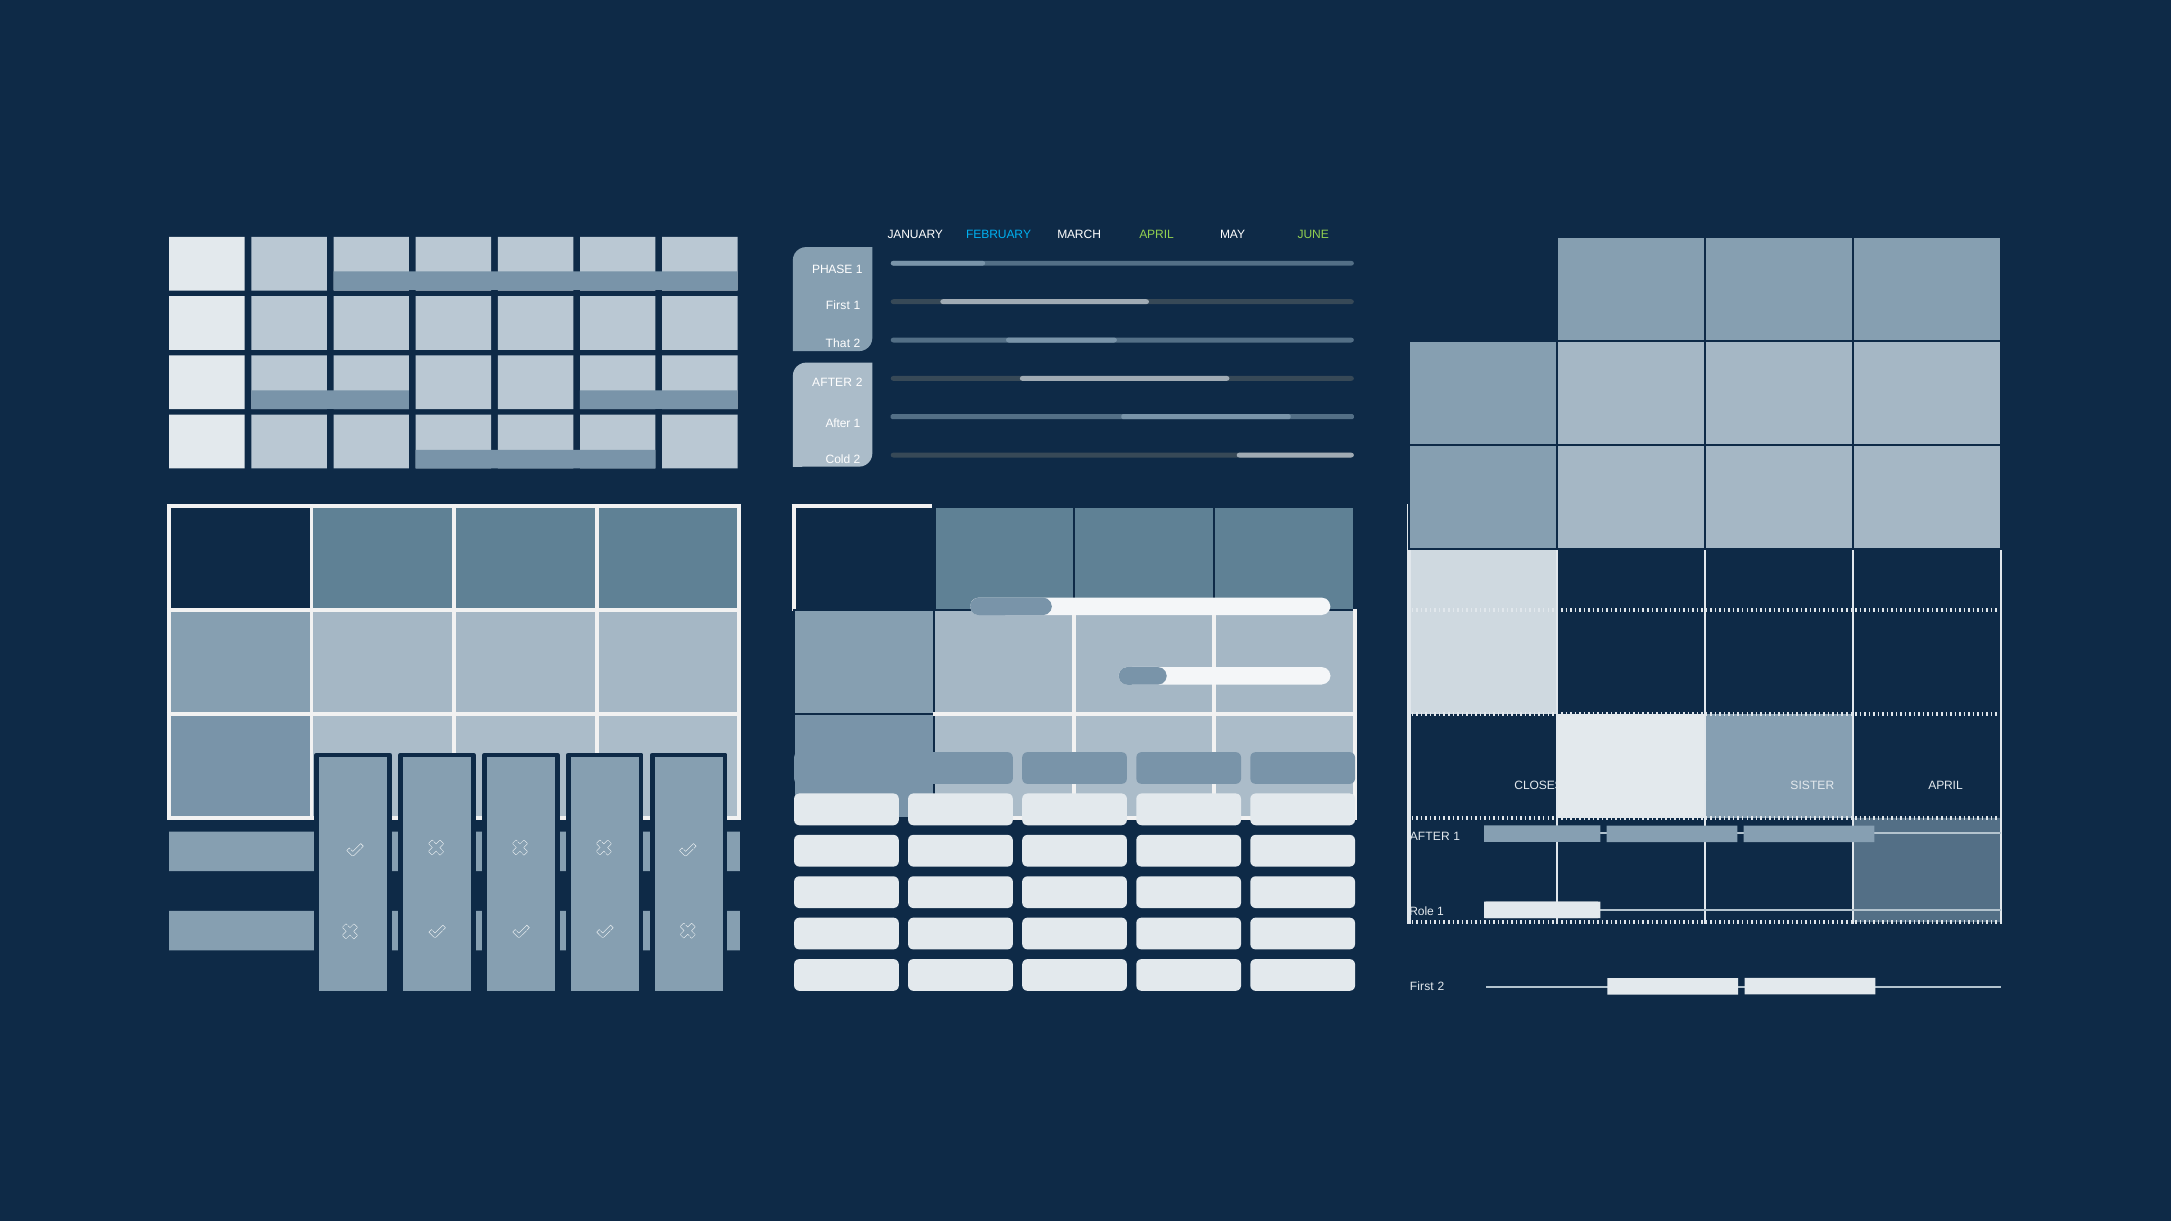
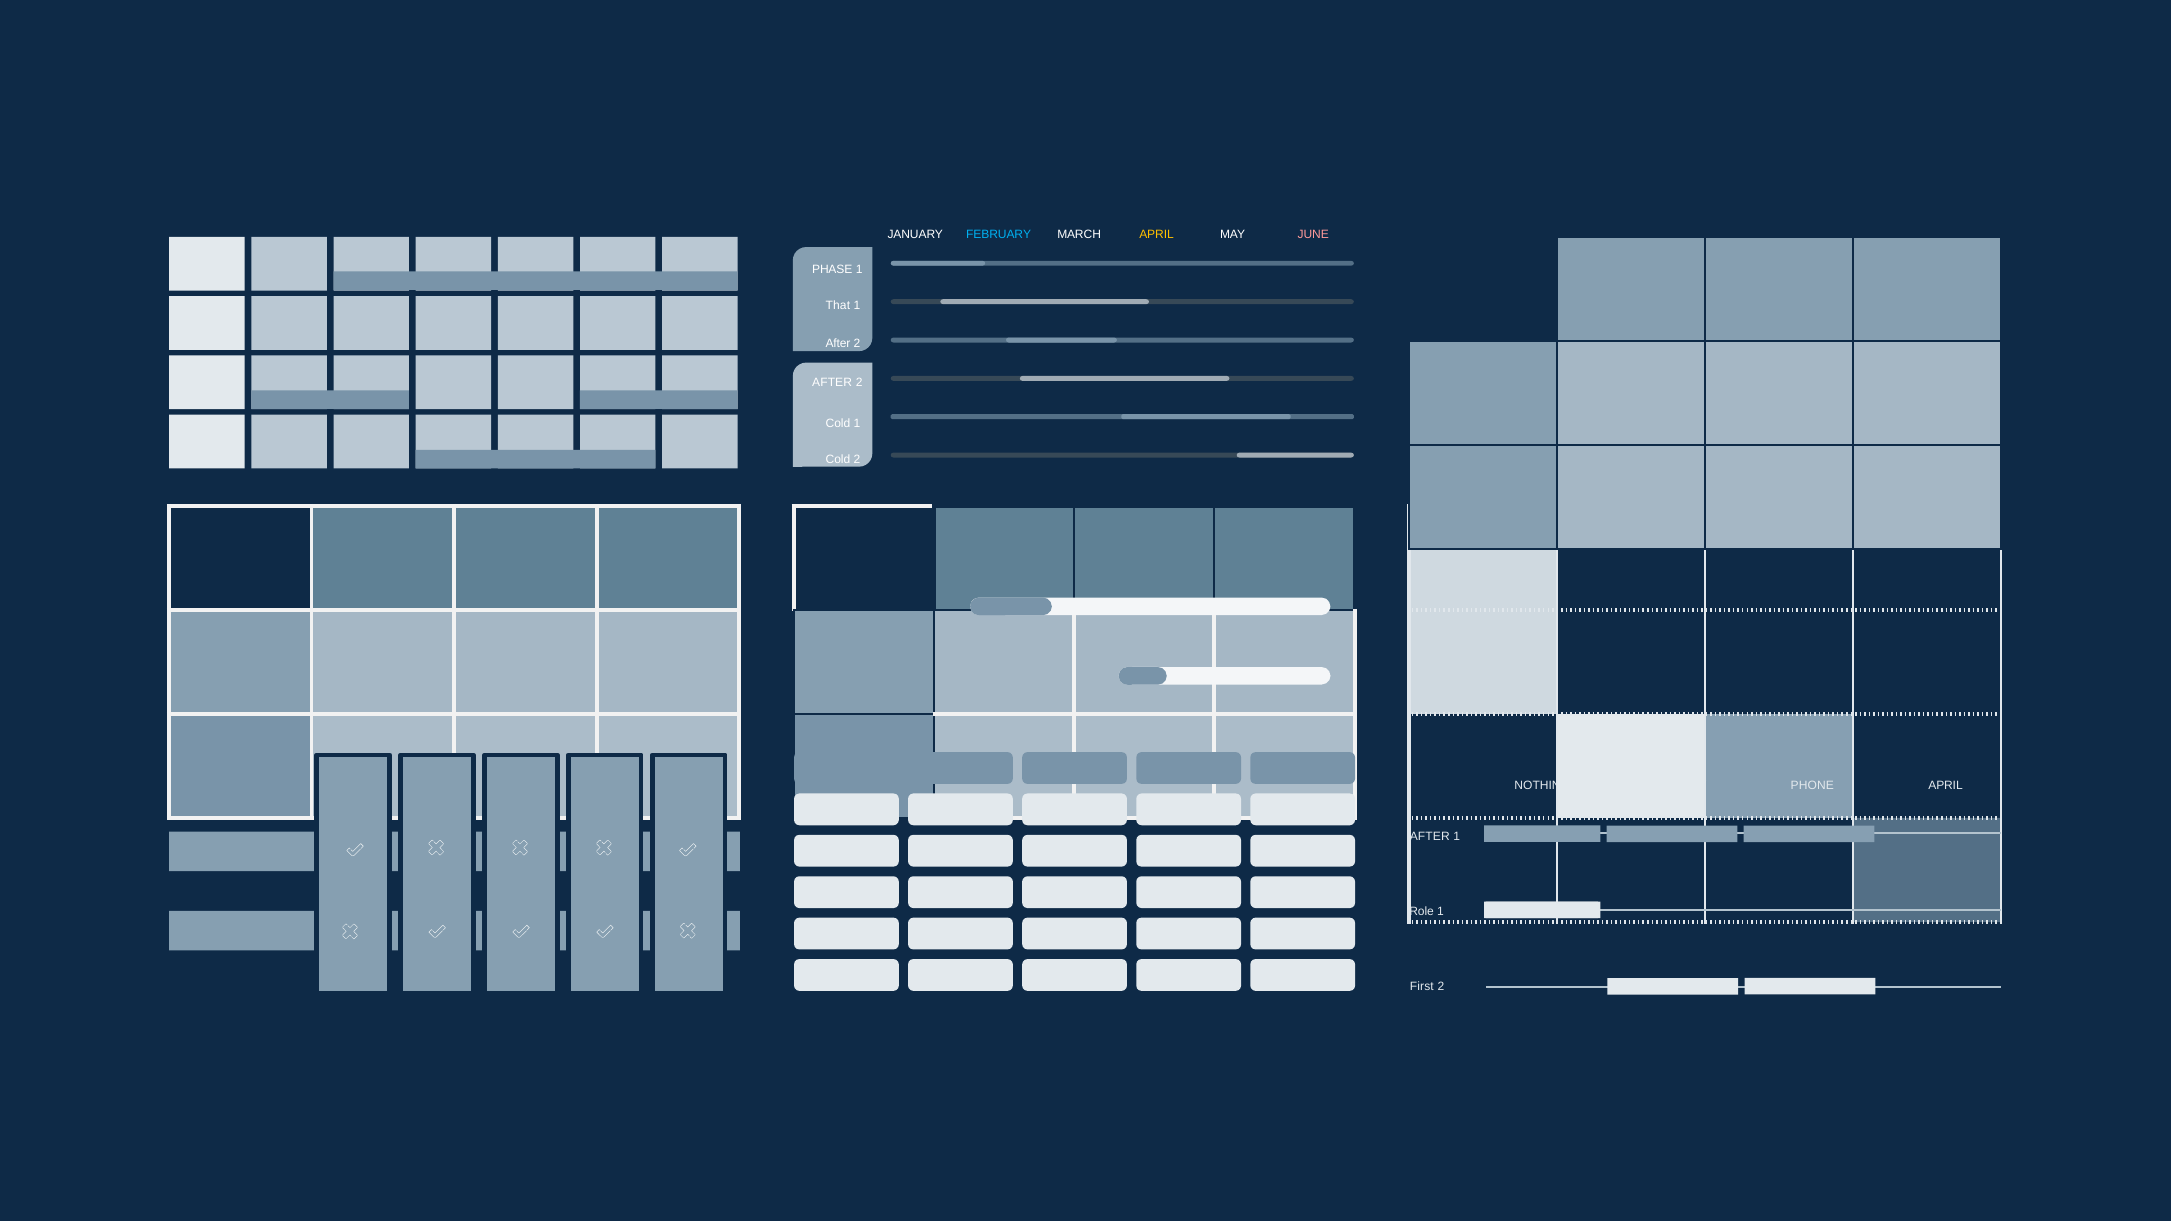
APRIL colour: light green -> yellow (1157, 234)
JUNE colour: light green -> pink (1313, 234)
First: First -> That (838, 306)
That: That -> After (838, 344)
After: After -> Cold (838, 424)
CLOSEST: CLOSEST -> NOTHING (1542, 786)
SISTER: SISTER -> PHONE (1812, 786)
